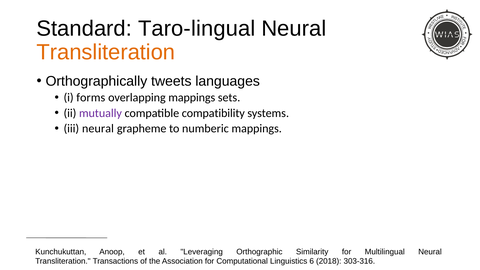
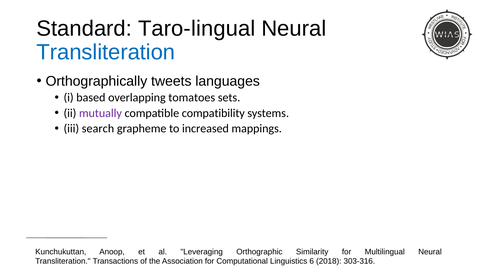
Transliteration colour: orange -> blue (106, 52)
forms: forms -> based (91, 98)
overlapping mappings: mappings -> tomatoes (192, 98)
iii neural: neural -> search (98, 129)
numberic: numberic -> increased (205, 129)
